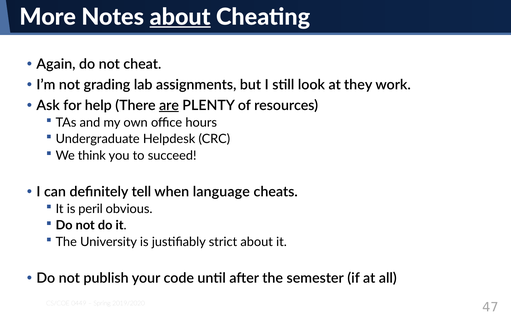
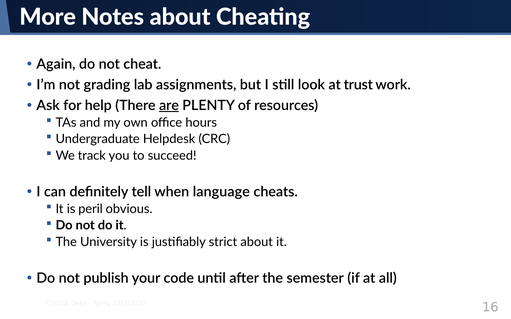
about underline: present -> none (180, 17)
they: they -> trust (358, 85)
think: think -> track (92, 156)
47: 47 -> 16 (490, 308)
